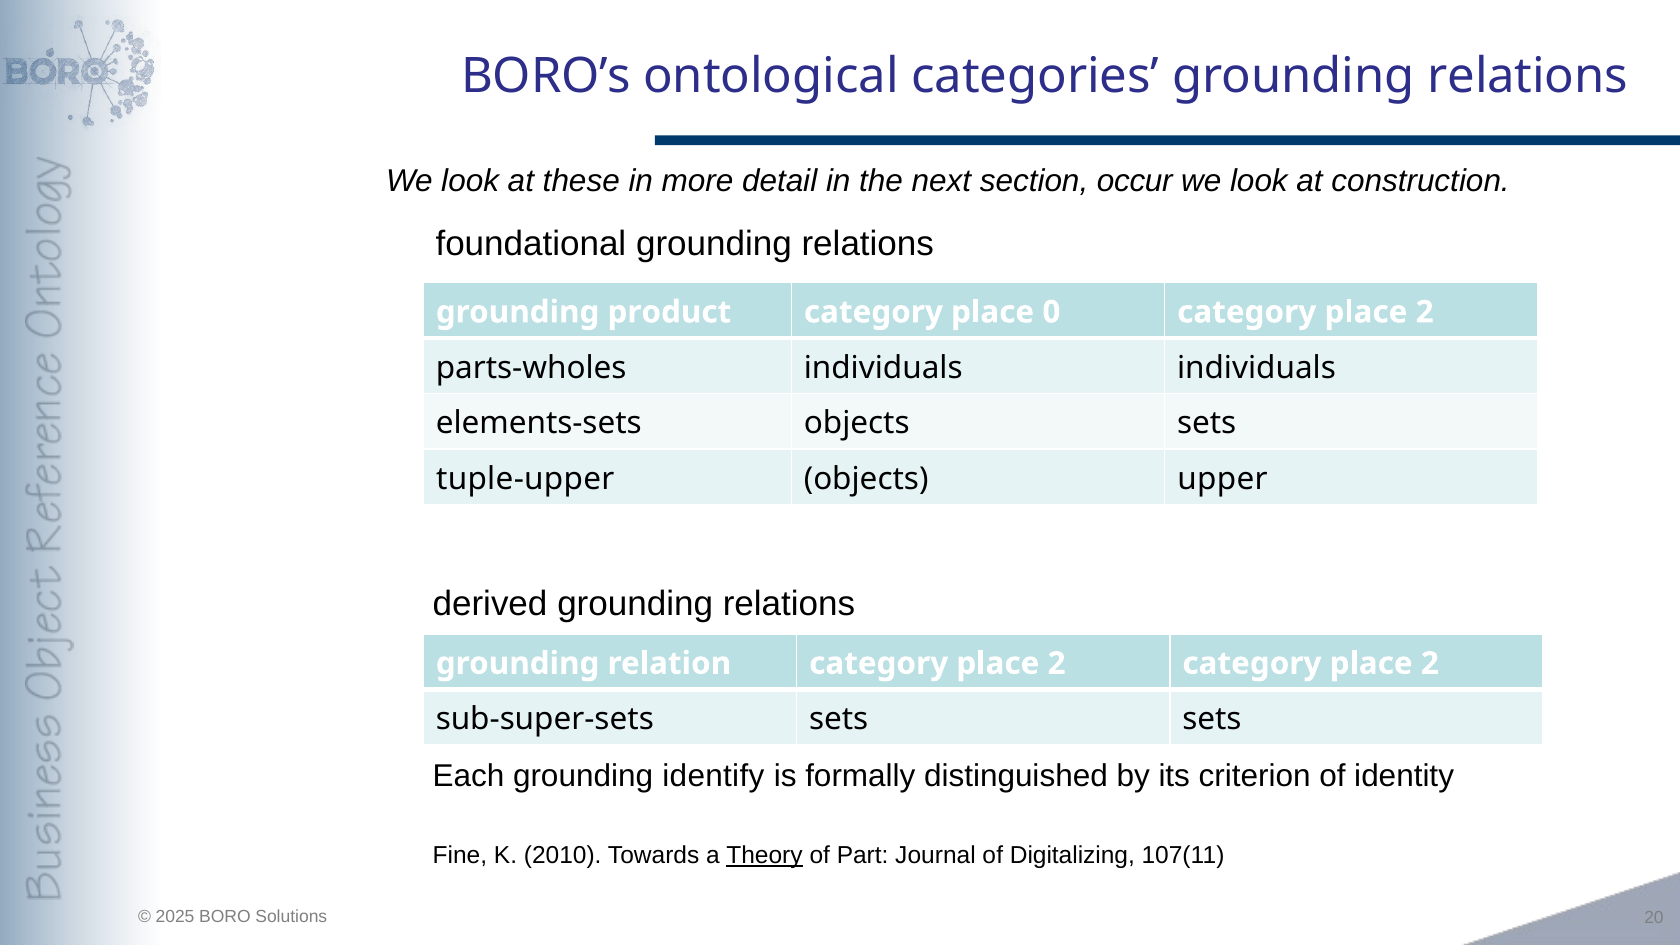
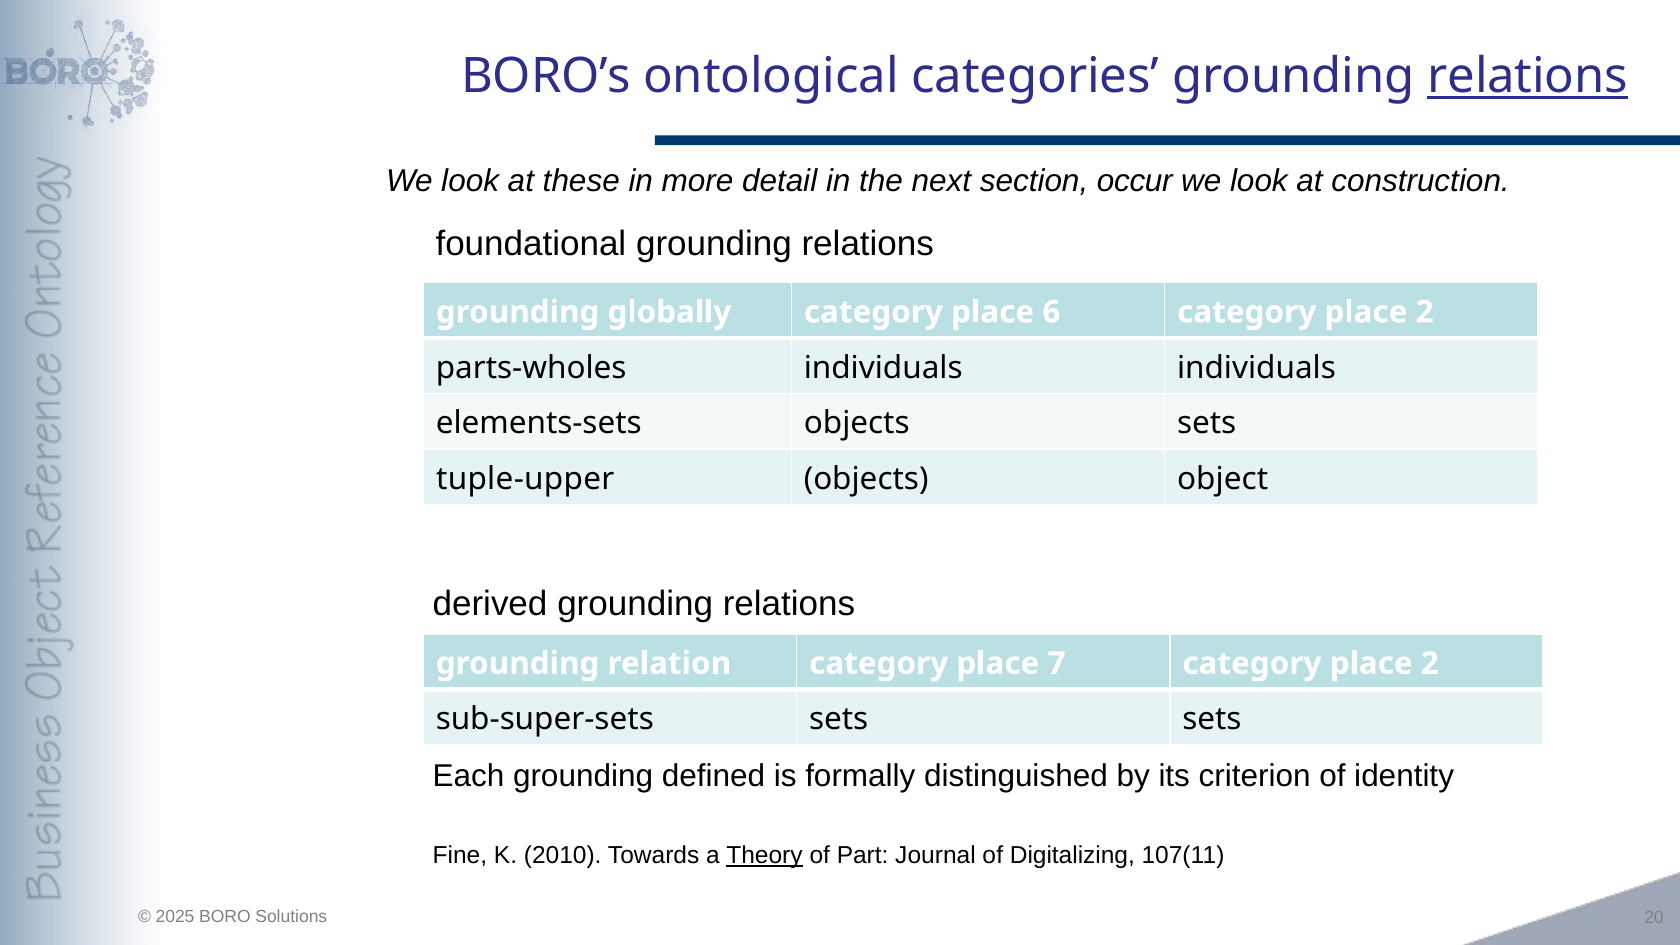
relations underline: none -> present (1528, 77)
product: product -> globally (669, 312)
0: 0 -> 6 (1051, 312)
upper: upper -> object (1223, 479)
relation category place 2: 2 -> 7 (1057, 663)
identify: identify -> defined (714, 776)
